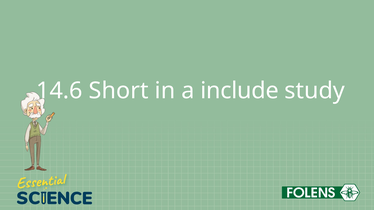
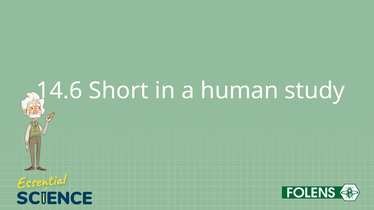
include: include -> human (239, 91)
